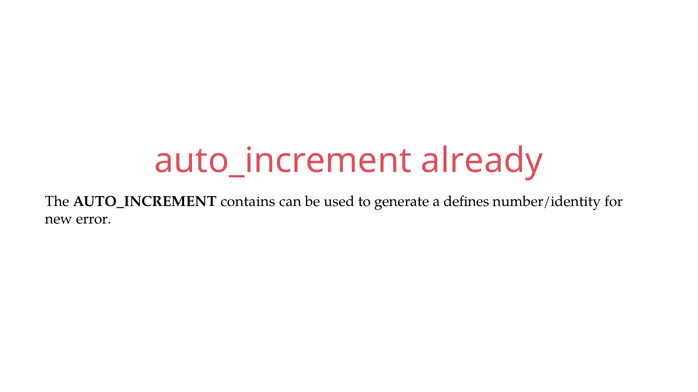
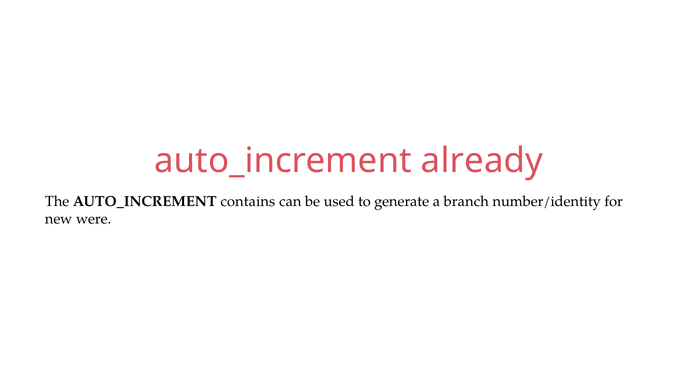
defines: defines -> branch (466, 202)
error: error -> were (94, 219)
